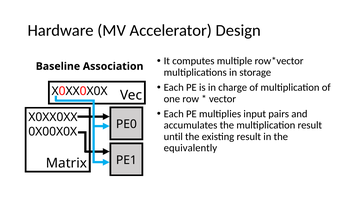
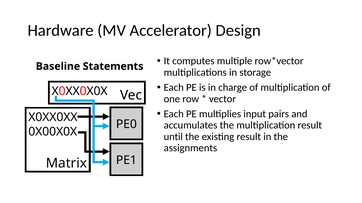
Association: Association -> Statements (113, 67)
equivalently: equivalently -> assignments (190, 148)
